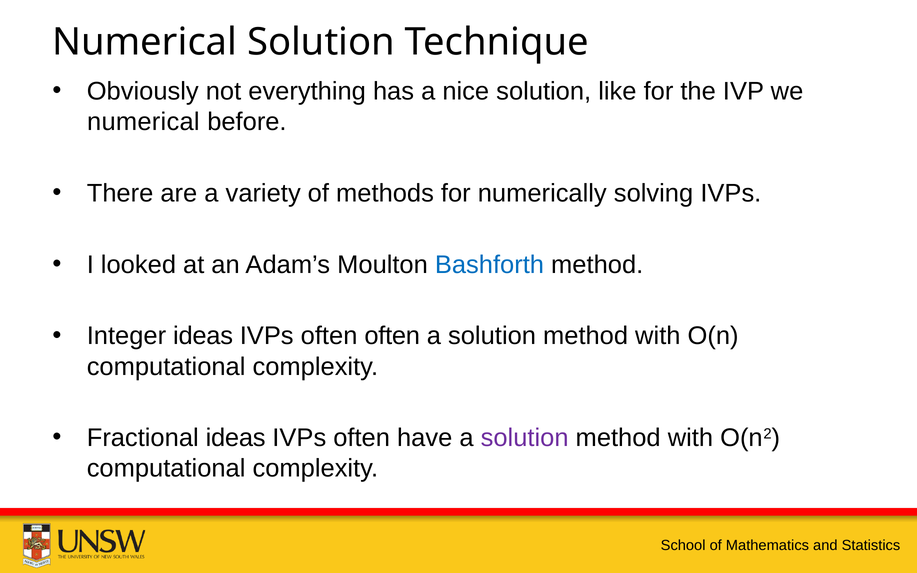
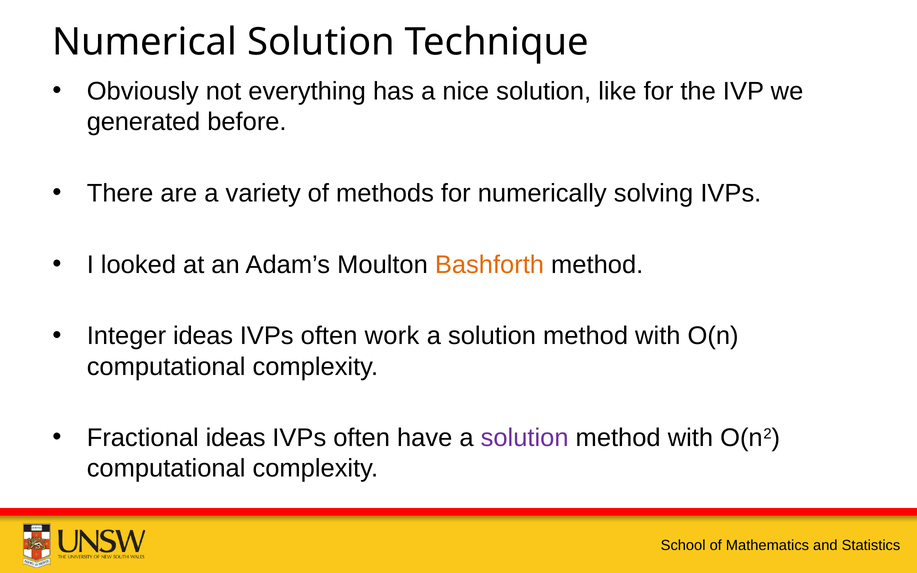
numerical: numerical -> generated (144, 122)
Bashforth colour: blue -> orange (489, 265)
often often: often -> work (392, 336)
